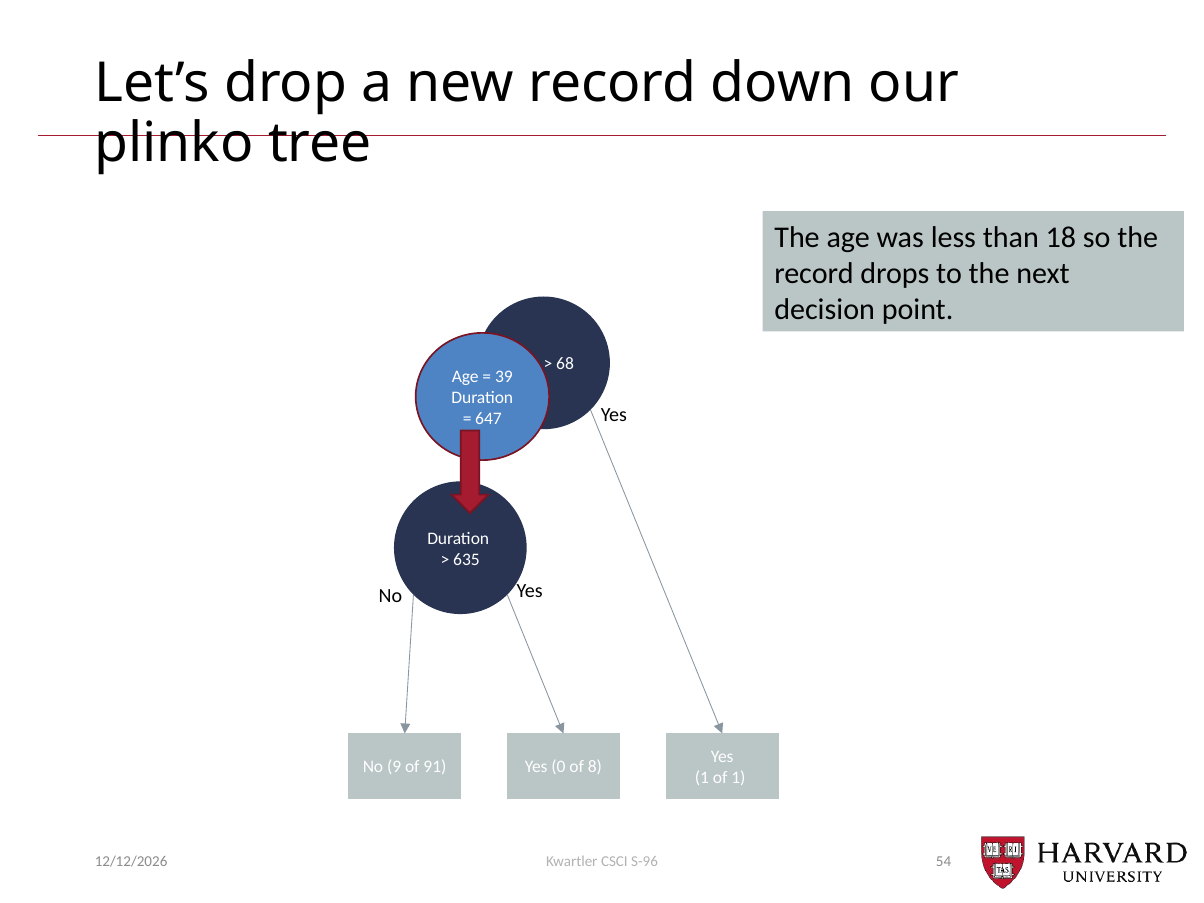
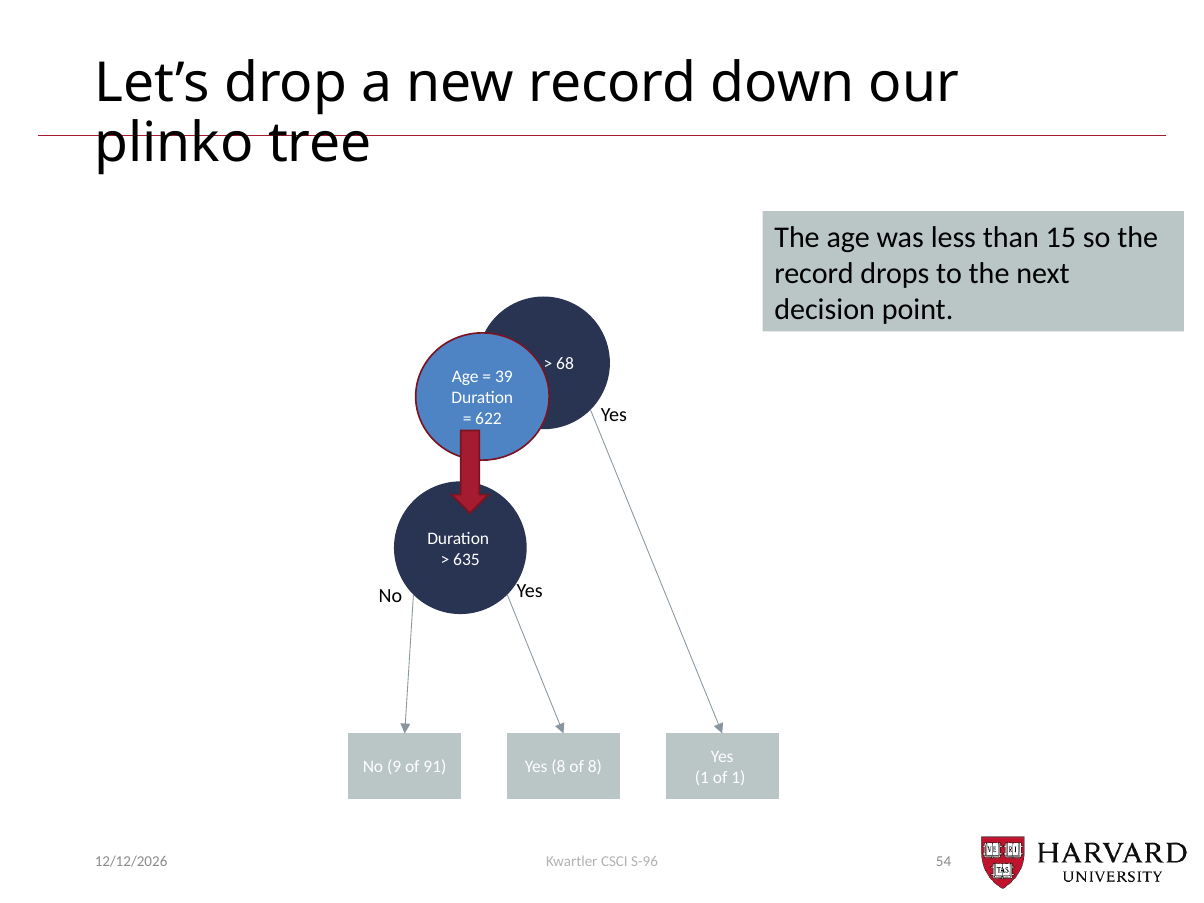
18: 18 -> 15 (1061, 237)
647: 647 -> 622 (489, 419)
Yes 0: 0 -> 8 (559, 767)
